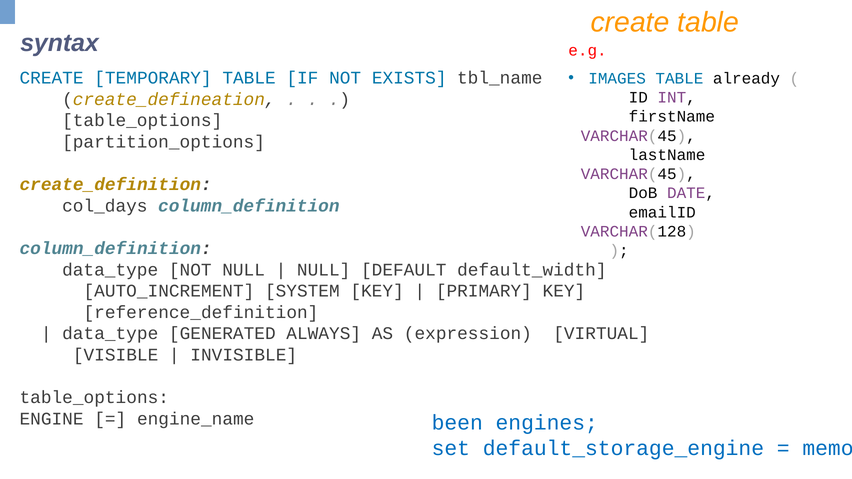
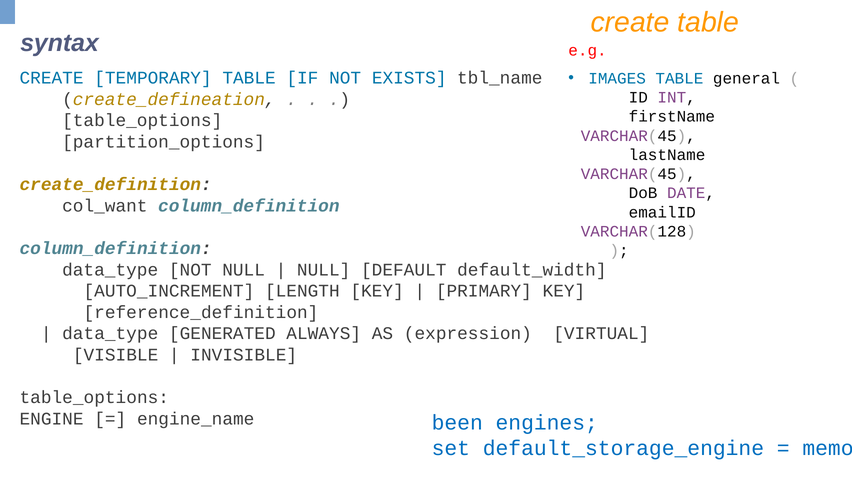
already: already -> general (746, 78)
col_days: col_days -> col_want (105, 206)
SYSTEM: SYSTEM -> LENGTH (302, 291)
